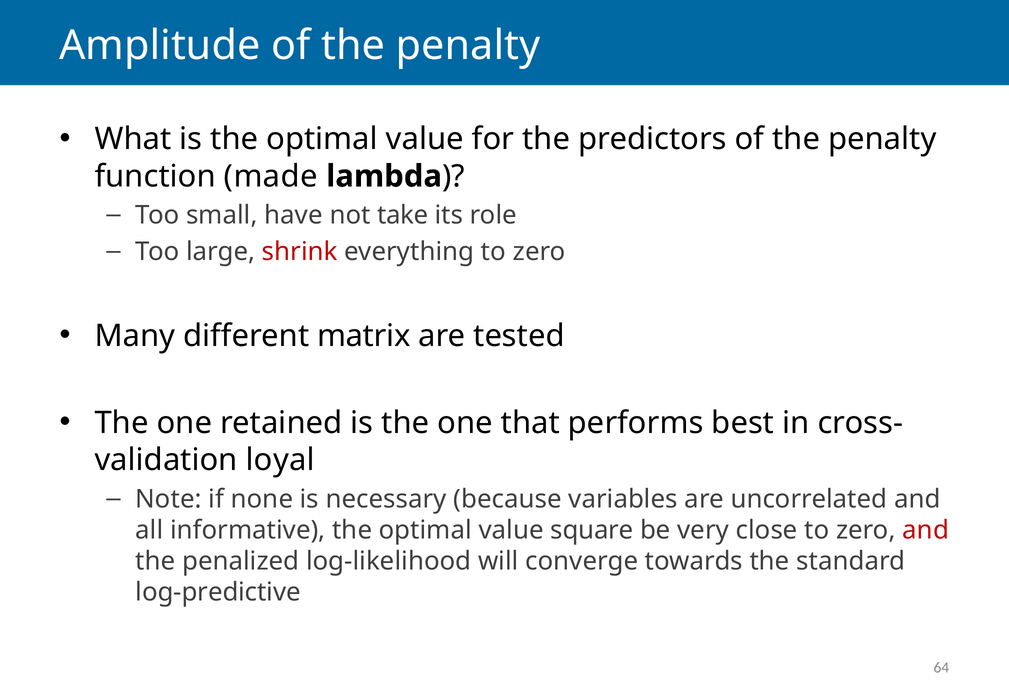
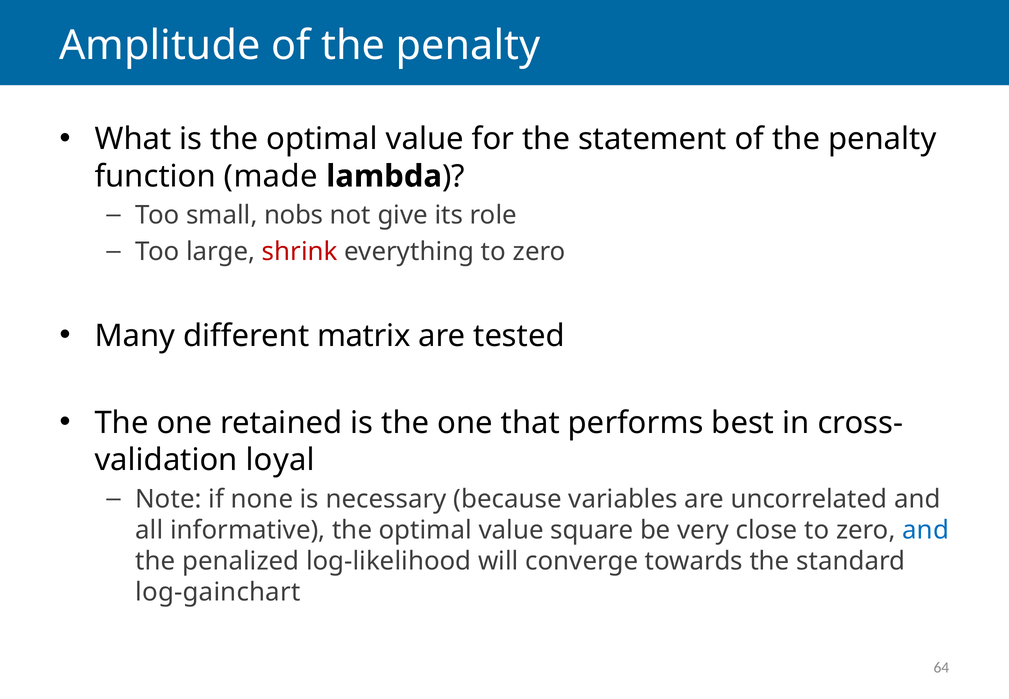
predictors: predictors -> statement (652, 139)
have: have -> nobs (294, 215)
take: take -> give (403, 215)
and colour: red -> blue (926, 530)
log-predictive: log-predictive -> log-gainchart (218, 592)
